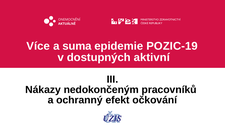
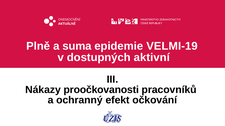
Více: Více -> Plně (38, 46)
POZIC-19: POZIC-19 -> VELMI-19 (172, 46)
nedokončeným: nedokončeným -> proočkovanosti (101, 90)
